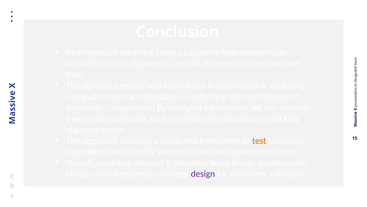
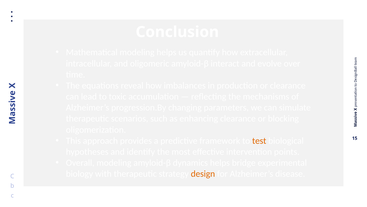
design colour: purple -> orange (203, 173)
